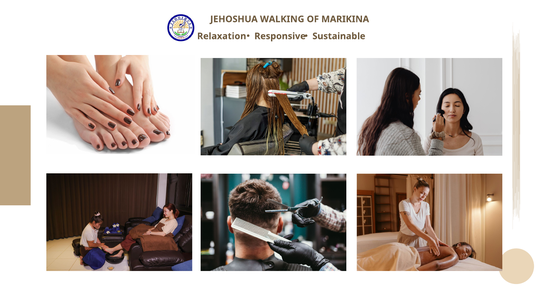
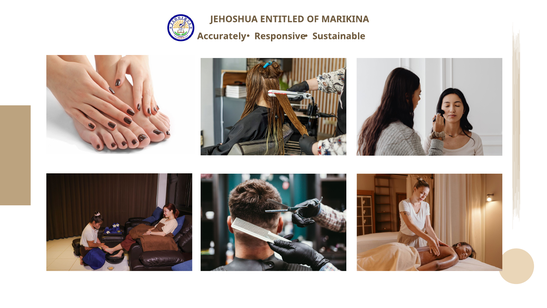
WALKING: WALKING -> ENTITLED (282, 19)
Relaxation: Relaxation -> Accurately (222, 36)
